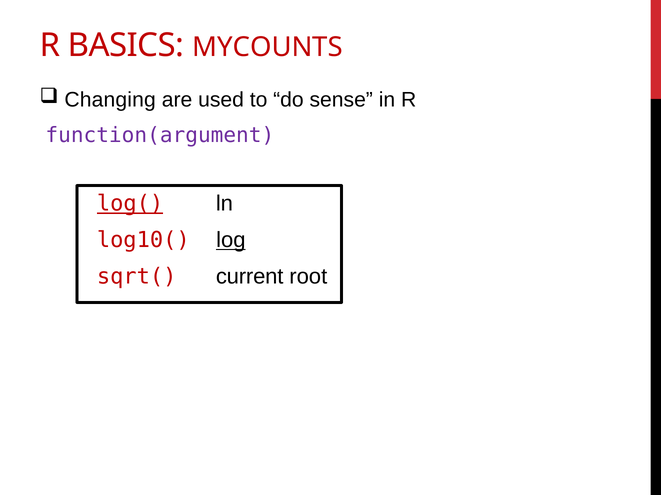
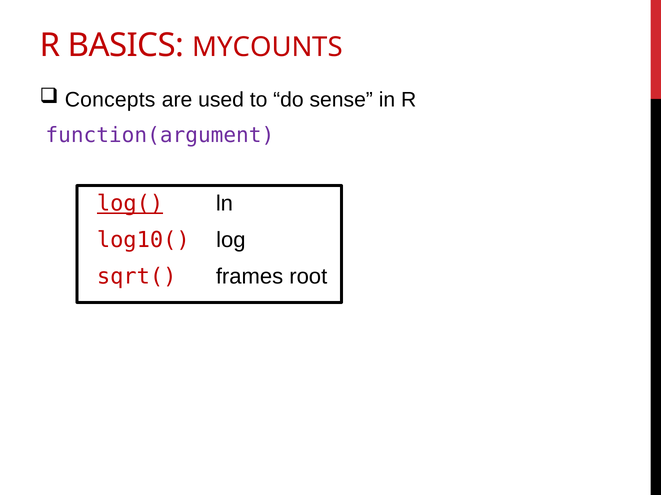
Changing: Changing -> Concepts (110, 100)
log underline: present -> none (231, 240)
current: current -> frames (250, 277)
